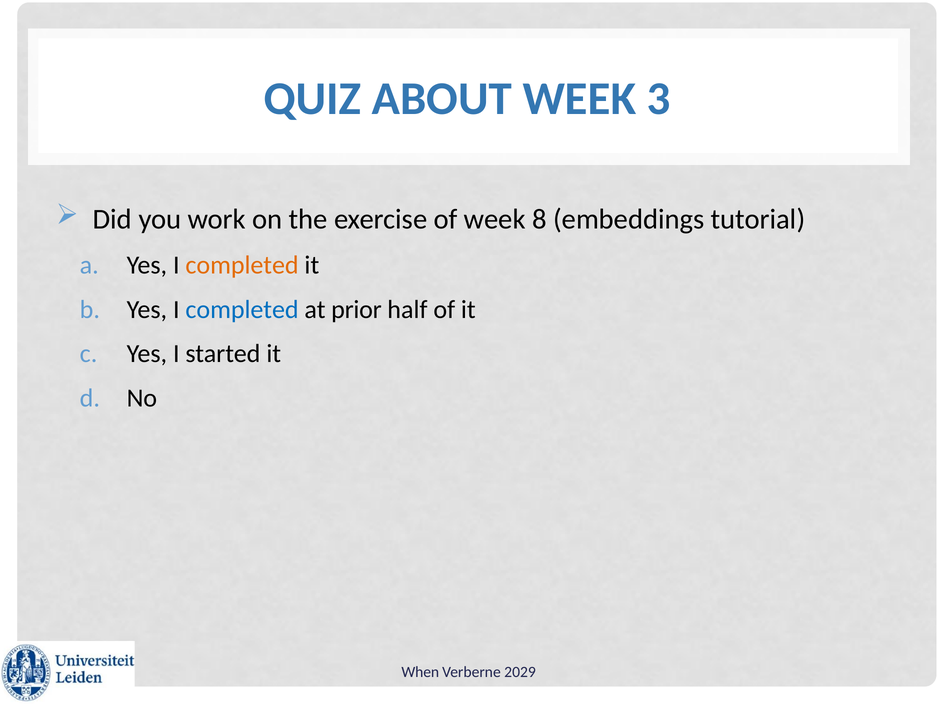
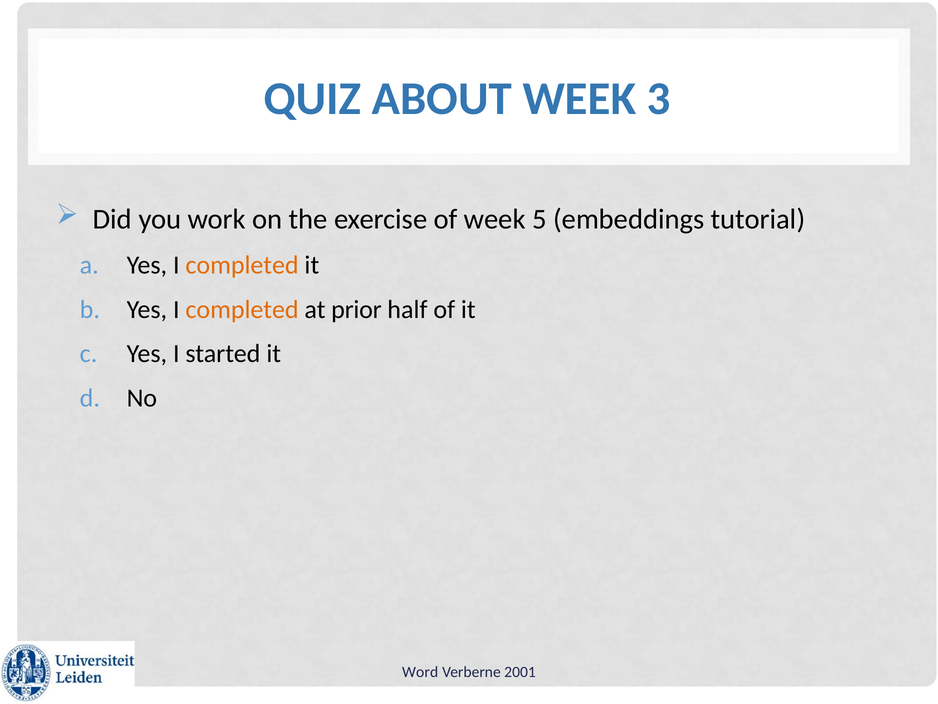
8: 8 -> 5 (539, 219)
completed colour: blue -> orange (242, 309)
When: When -> Word (420, 672)
2029: 2029 -> 2001 (520, 672)
